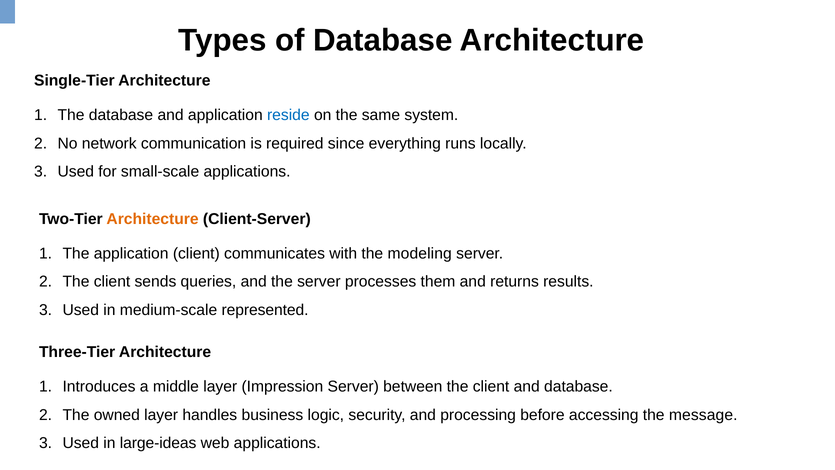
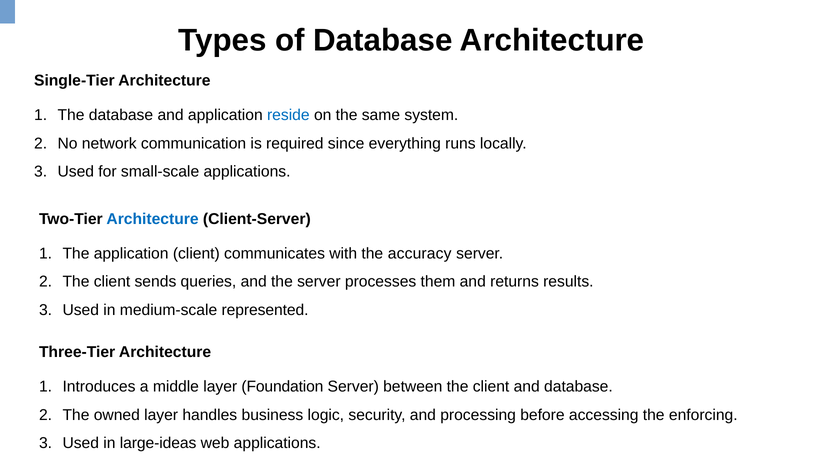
Architecture colour: orange -> blue (153, 219)
modeling: modeling -> accuracy (420, 253)
Impression: Impression -> Foundation (282, 386)
message: message -> enforcing (703, 415)
